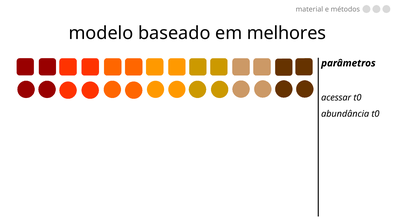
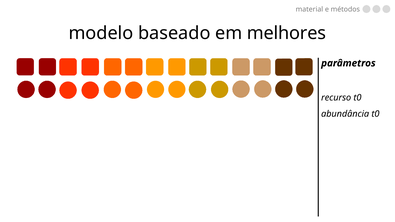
acessar: acessar -> recurso (336, 98)
